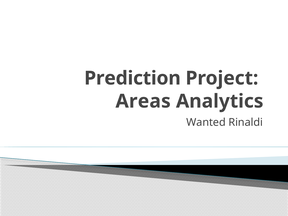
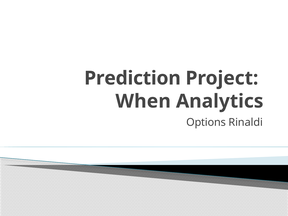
Areas: Areas -> When (143, 101)
Wanted: Wanted -> Options (206, 122)
